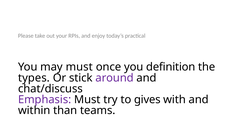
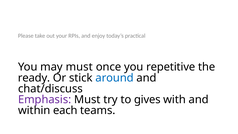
definition: definition -> repetitive (171, 67)
types: types -> ready (34, 78)
around colour: purple -> blue (115, 78)
than: than -> each (65, 110)
